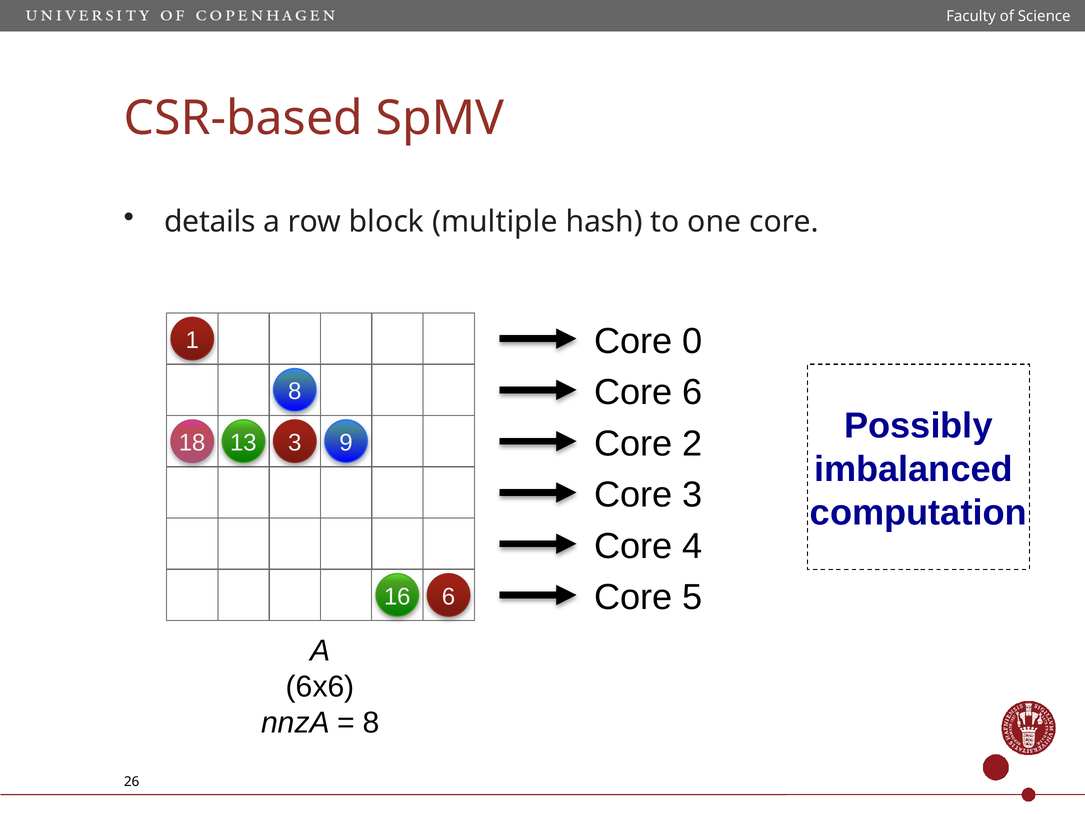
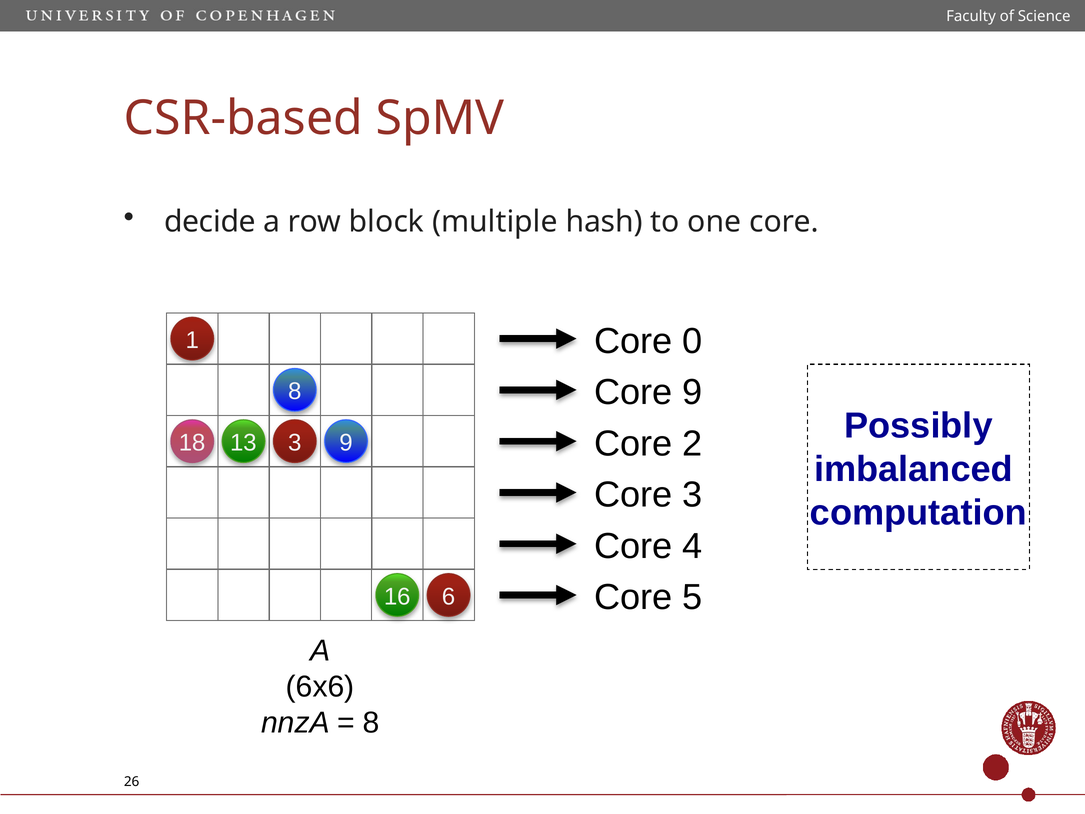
details: details -> decide (210, 222)
6: 6 -> 9 (693, 392)
